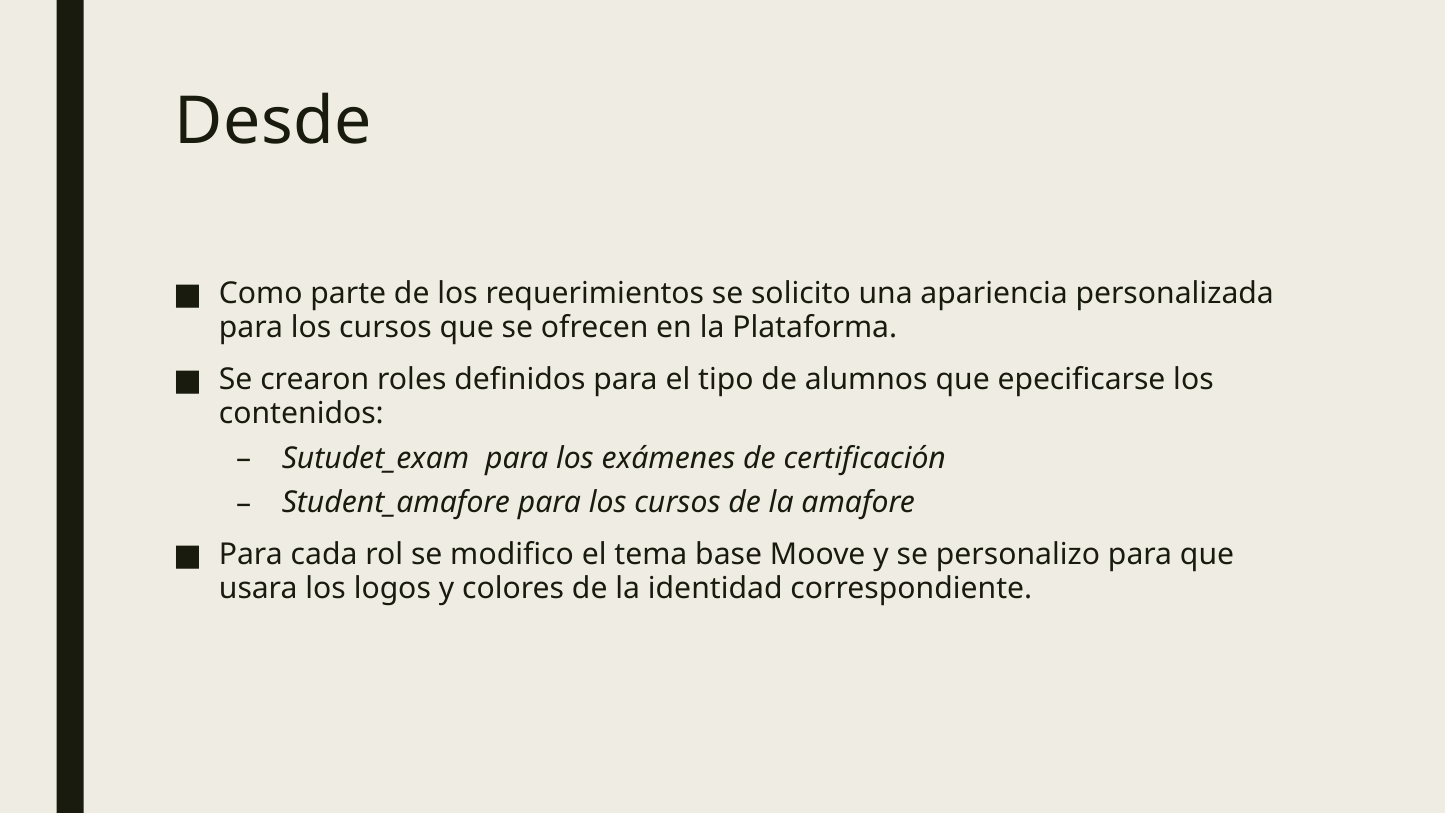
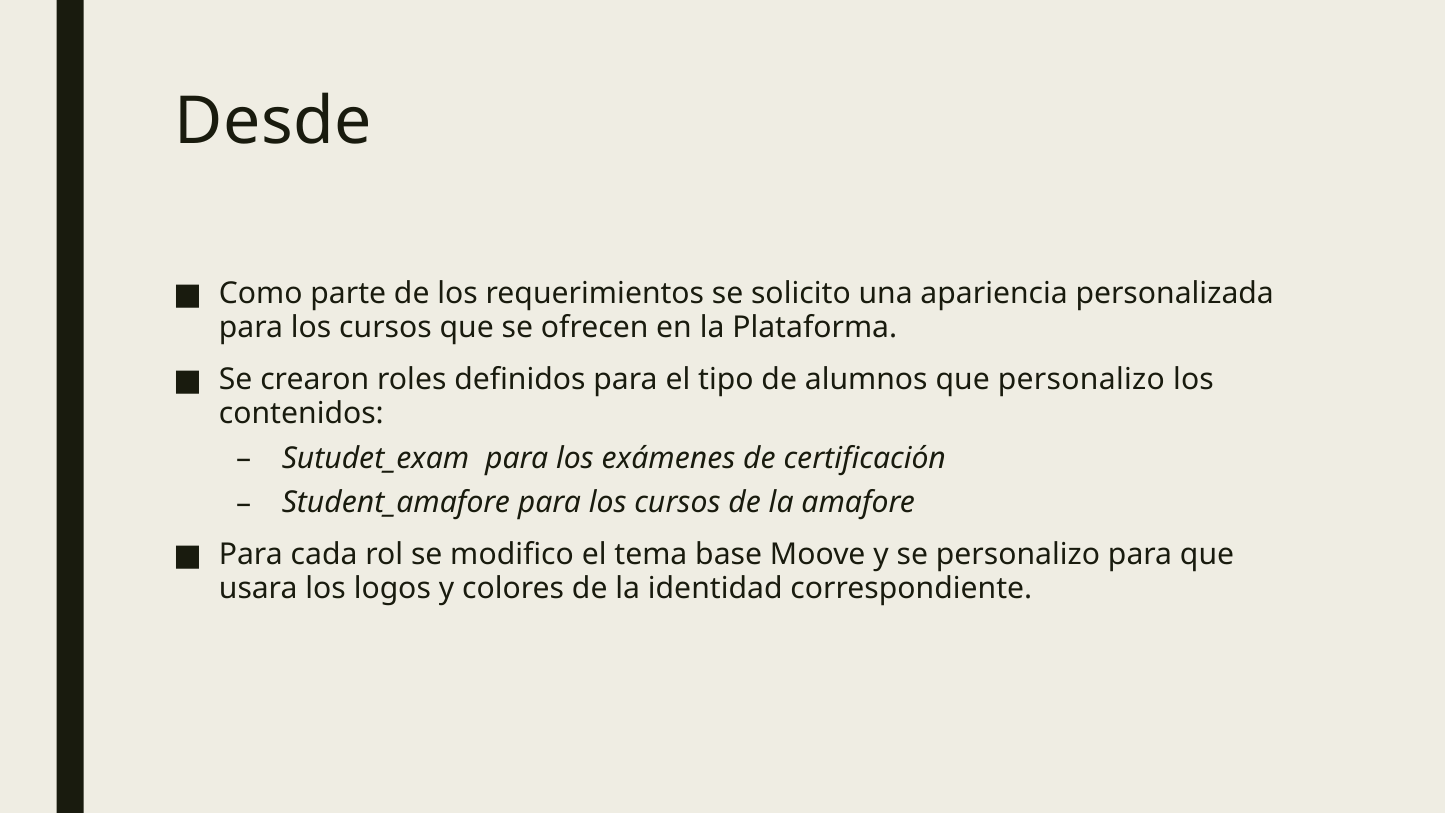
que epecificarse: epecificarse -> personalizo (1081, 380)
